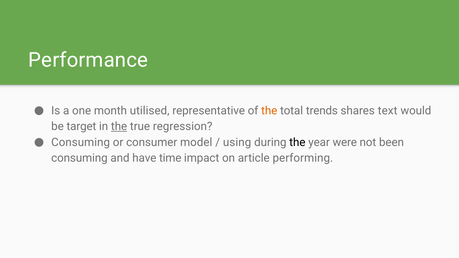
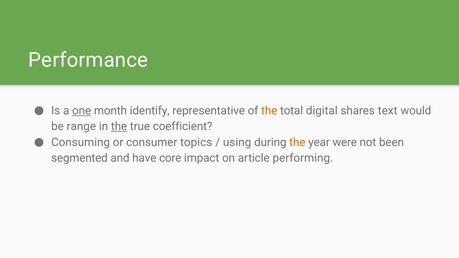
one underline: none -> present (82, 111)
utilised: utilised -> identify (150, 111)
trends: trends -> digital (322, 111)
target: target -> range (81, 127)
regression: regression -> coefficient (183, 127)
model: model -> topics (196, 142)
the colour: black -> orange (297, 142)
consuming: consuming -> segmented (79, 158)
time: time -> core (170, 158)
